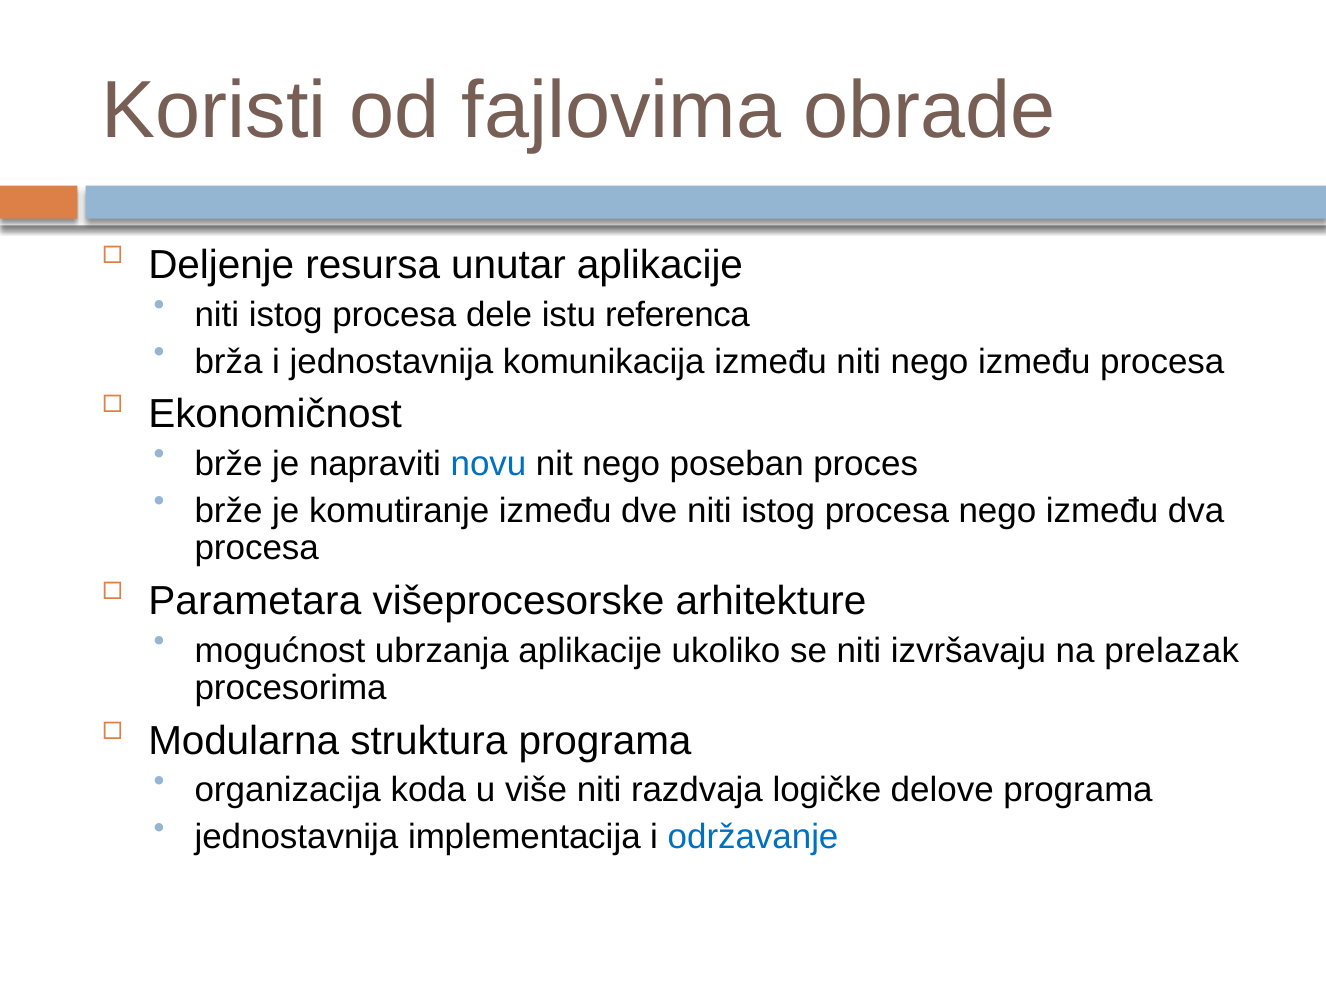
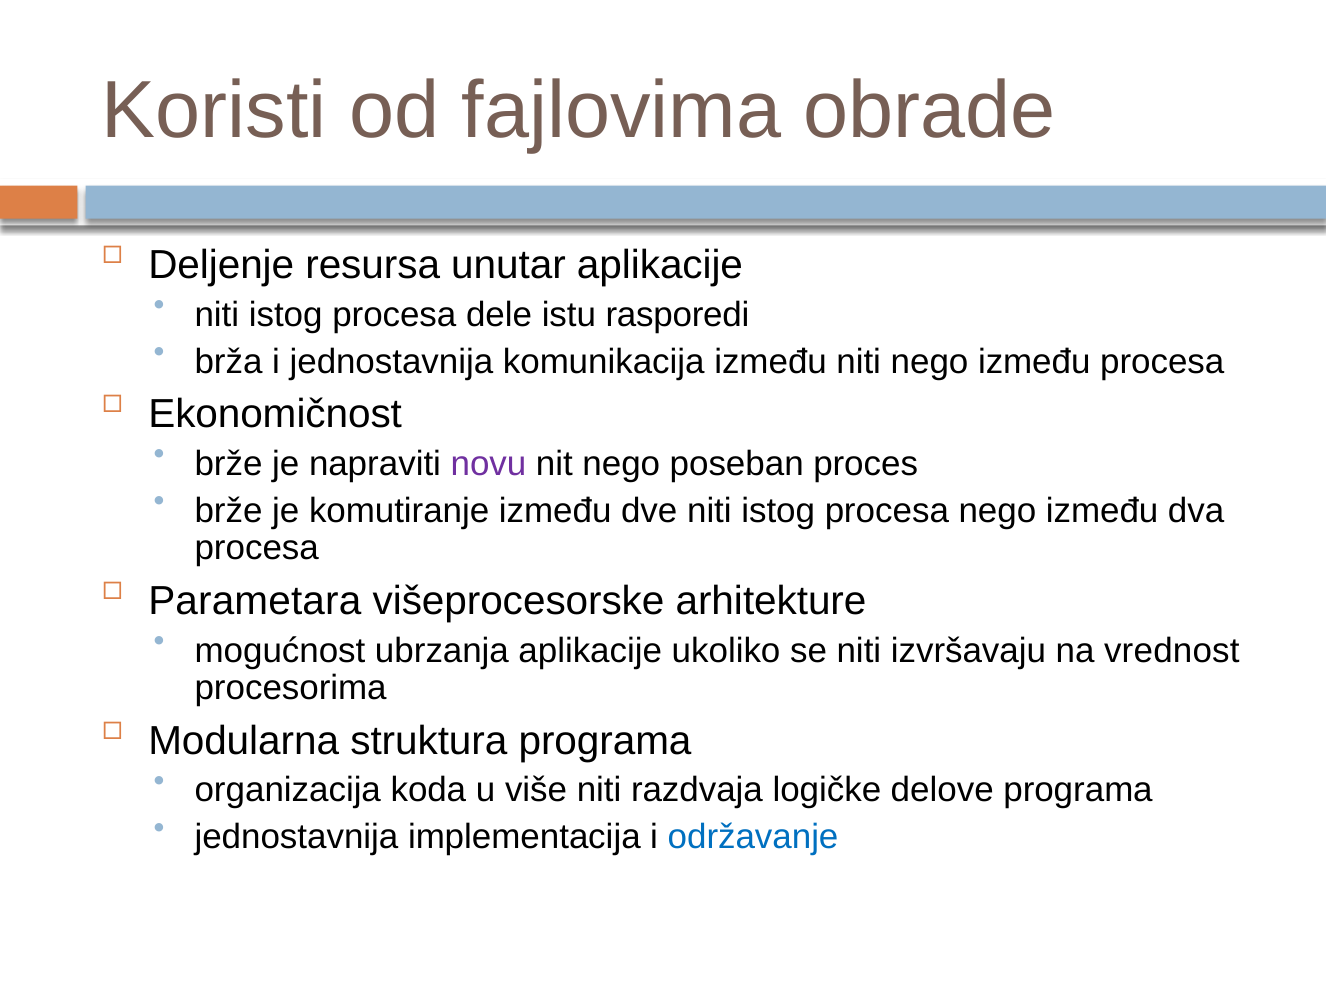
referenca: referenca -> rasporedi (677, 315)
novu colour: blue -> purple (488, 464)
prelazak: prelazak -> vrednost (1172, 651)
